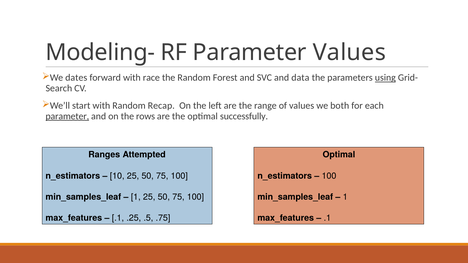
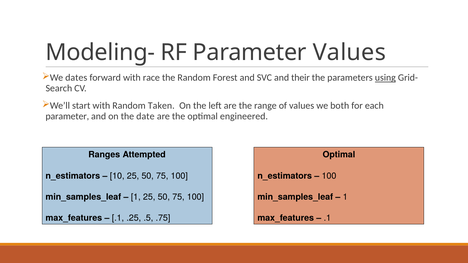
data: data -> their (300, 78)
Recap: Recap -> Taken (161, 106)
parameter underline: present -> none (67, 116)
rows: rows -> date (145, 116)
successfully: successfully -> engineered (244, 116)
